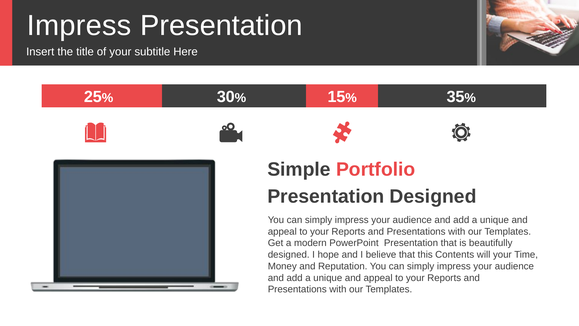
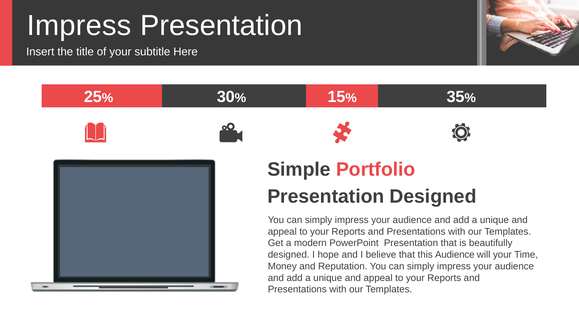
this Contents: Contents -> Audience (455, 254)
